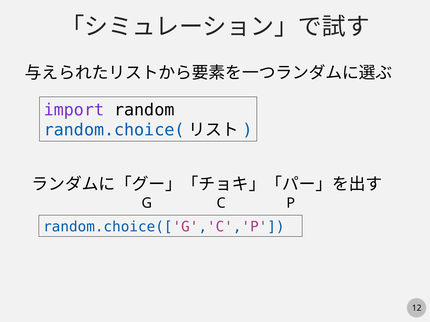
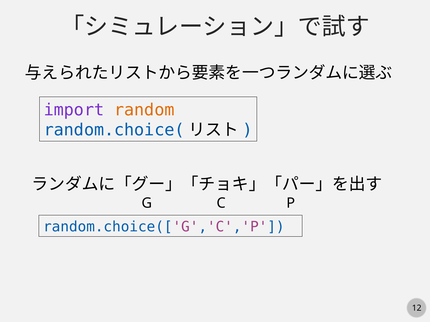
random colour: black -> orange (144, 110)
